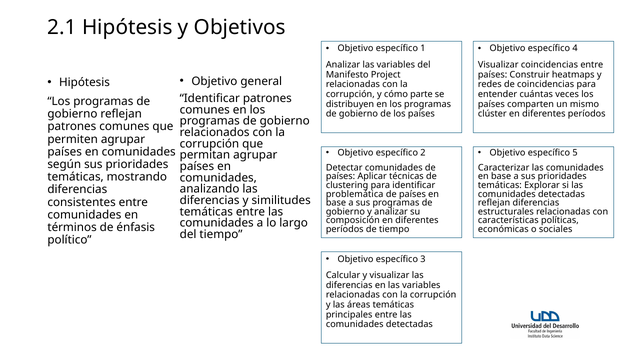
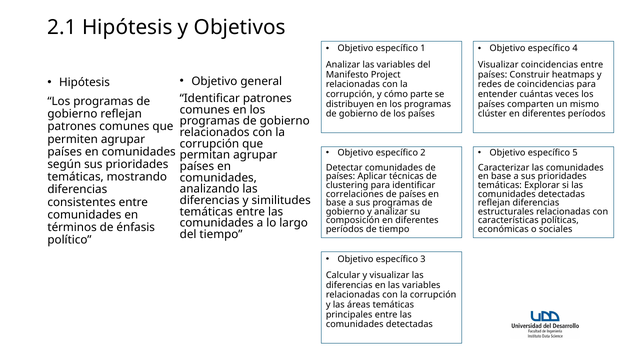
problemática: problemática -> correlaciones (355, 194)
